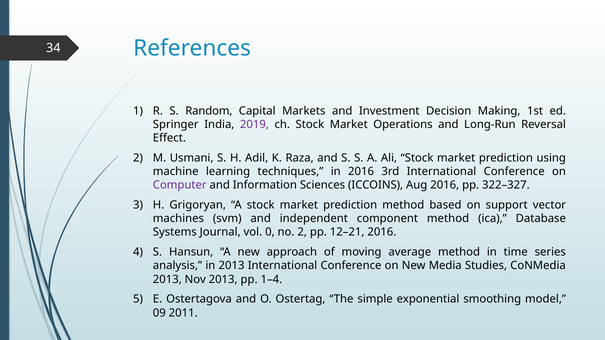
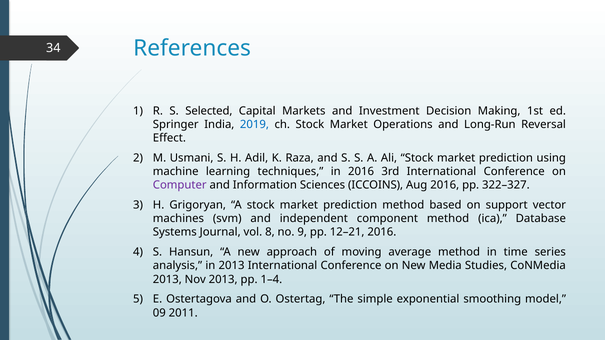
Random: Random -> Selected (209, 111)
2019 colour: purple -> blue (254, 125)
0: 0 -> 8 (270, 232)
no 2: 2 -> 9 (302, 232)
